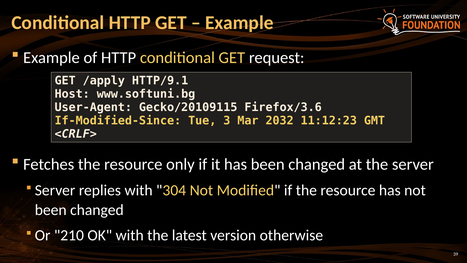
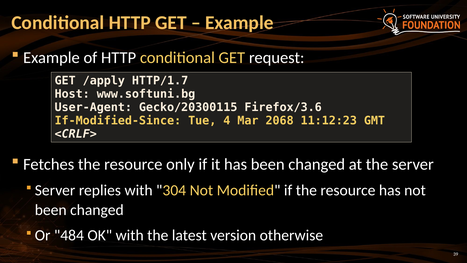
HTTP/9.1: HTTP/9.1 -> HTTP/1.7 (160, 81)
Gecko/20109115: Gecko/20109115 -> Gecko/20300115 (188, 107)
3: 3 -> 4 (227, 121)
2032: 2032 -> 2068 (280, 121)
210: 210 -> 484 (69, 235)
